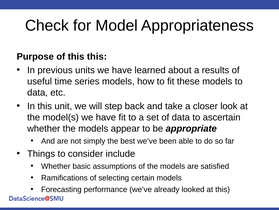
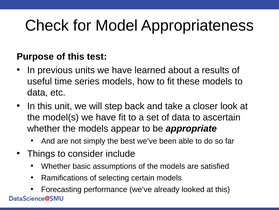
this this: this -> test (97, 56)
